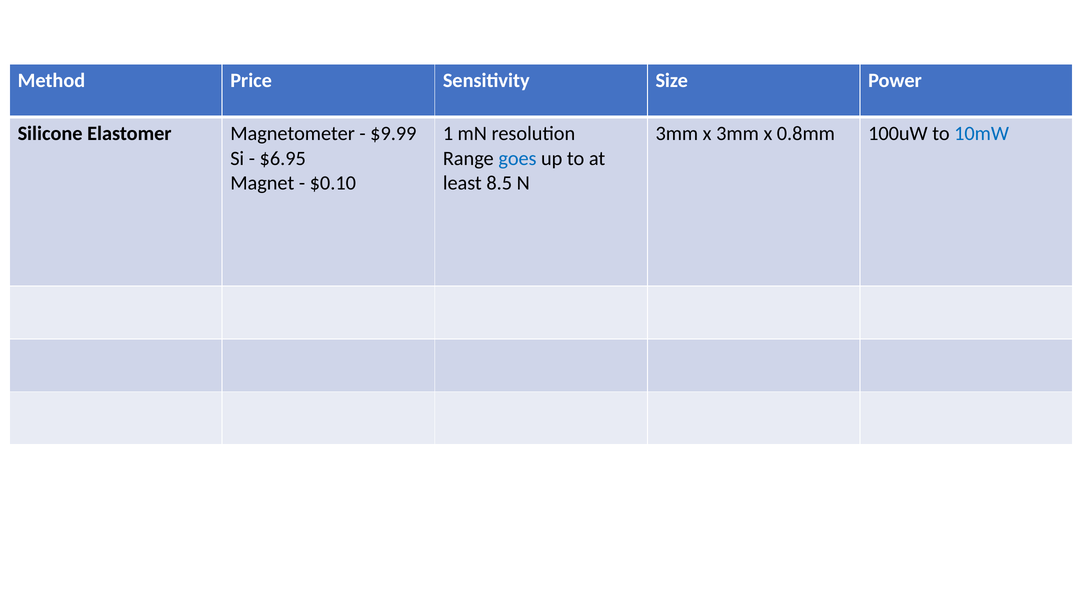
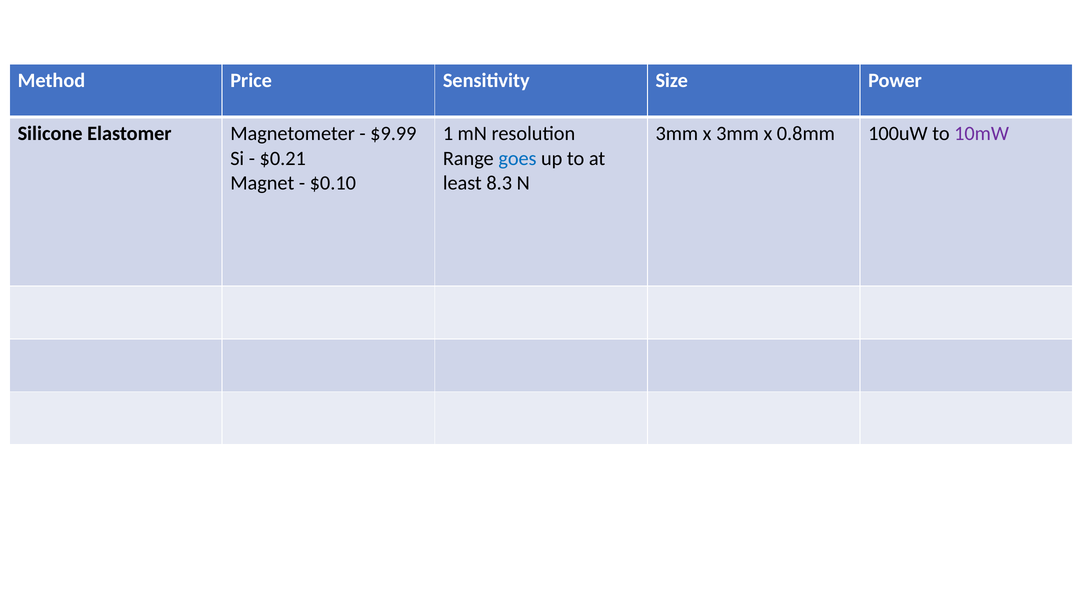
10mW colour: blue -> purple (982, 133)
$6.95: $6.95 -> $0.21 (283, 158)
8.5: 8.5 -> 8.3 (499, 183)
